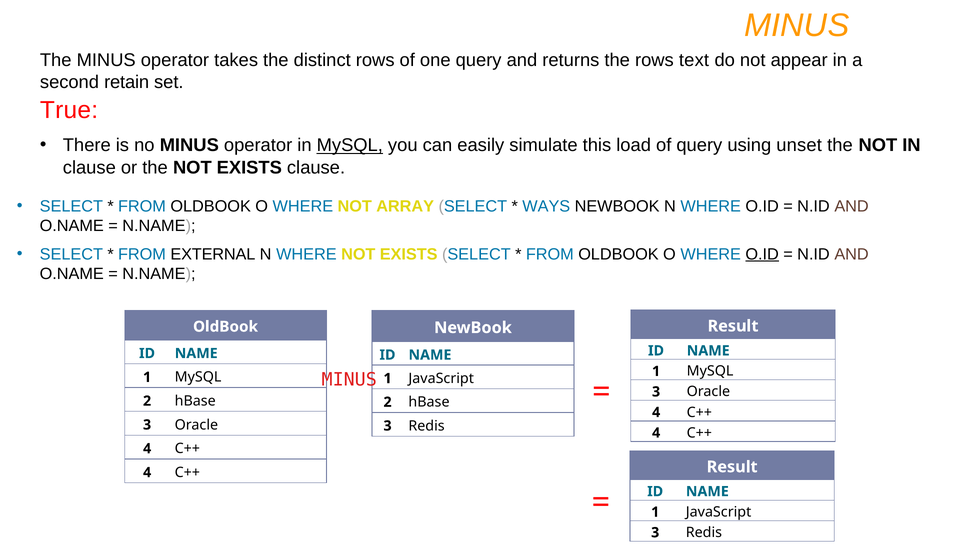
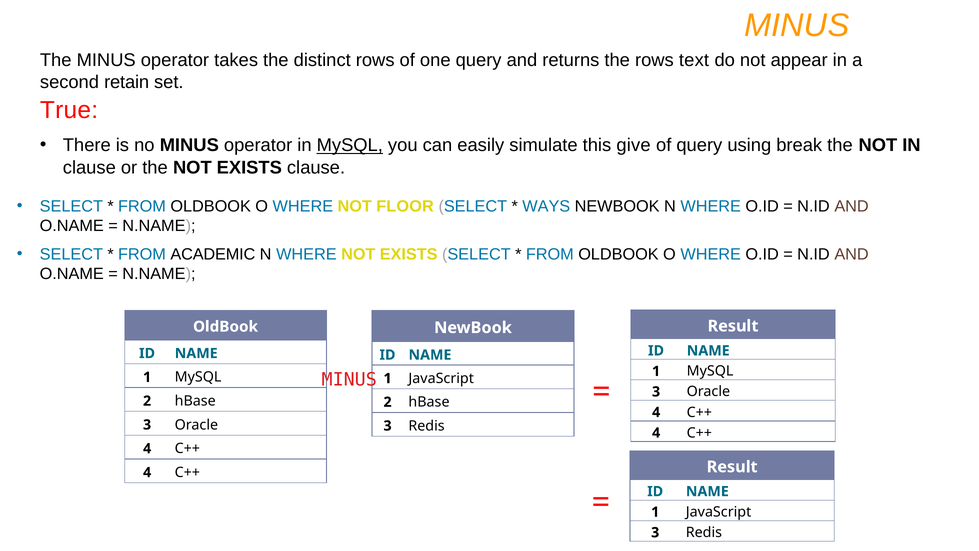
load: load -> give (634, 145)
unset: unset -> break (799, 145)
ARRAY: ARRAY -> FLOOR (405, 206)
EXTERNAL: EXTERNAL -> ACADEMIC (213, 254)
O.ID underline: present -> none (762, 254)
